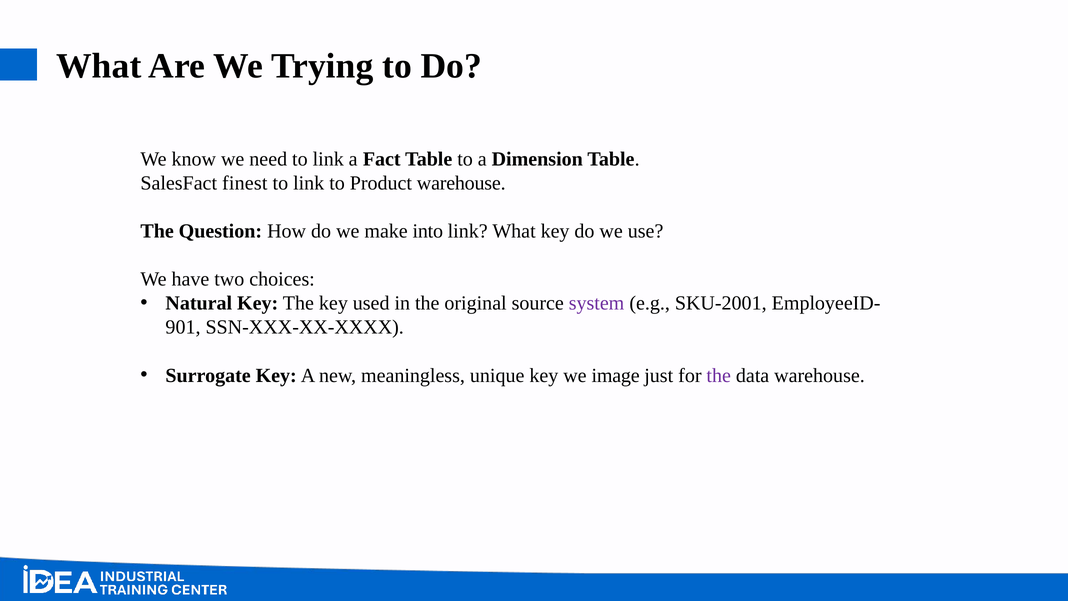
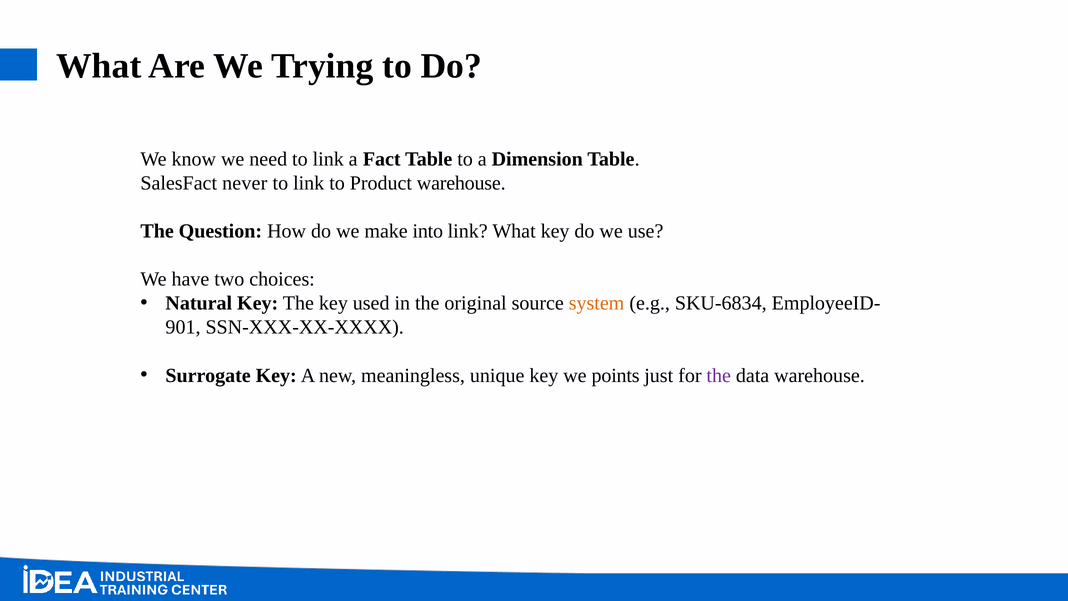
finest: finest -> never (245, 183)
system colour: purple -> orange (597, 303)
SKU-2001: SKU-2001 -> SKU-6834 (721, 303)
image: image -> points (616, 375)
